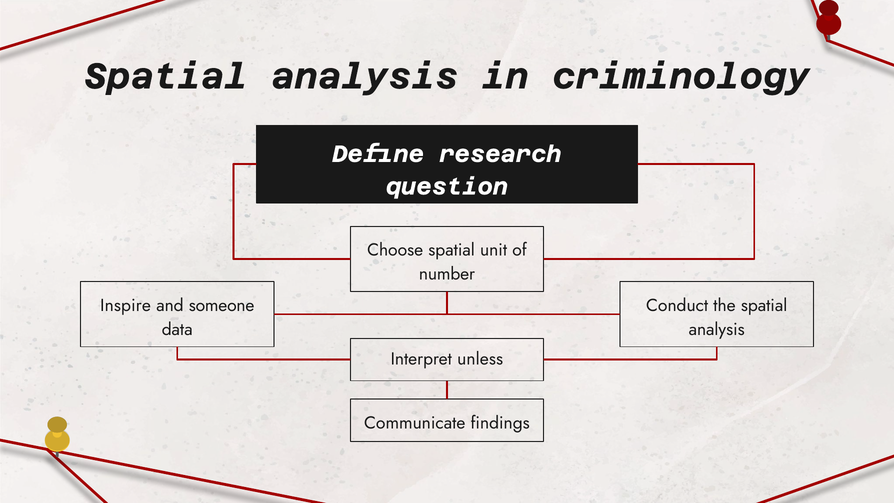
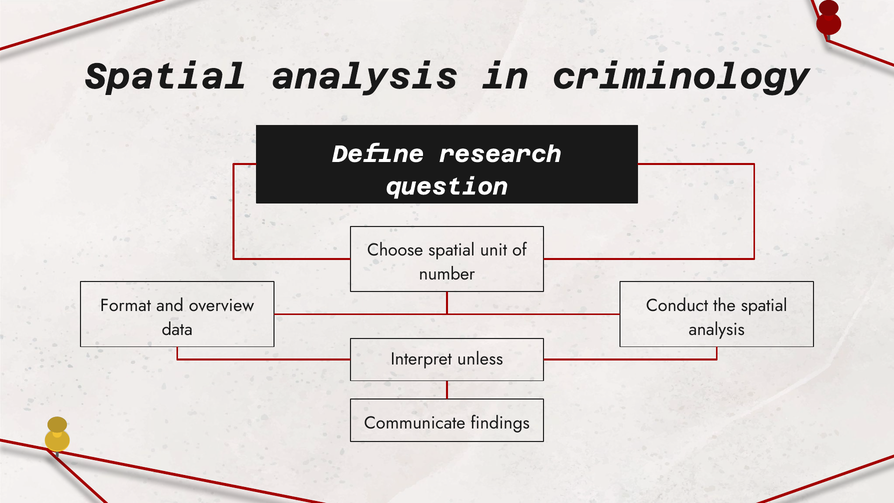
Inspire: Inspire -> Format (126, 305)
someone: someone -> overview (222, 305)
